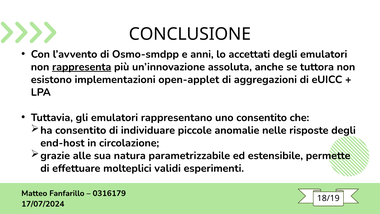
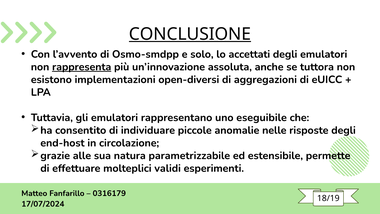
CONCLUSIONE underline: none -> present (190, 34)
anni: anni -> solo (202, 54)
open-applet: open-applet -> open-diversi (189, 79)
uno consentito: consentito -> eseguibile (262, 117)
